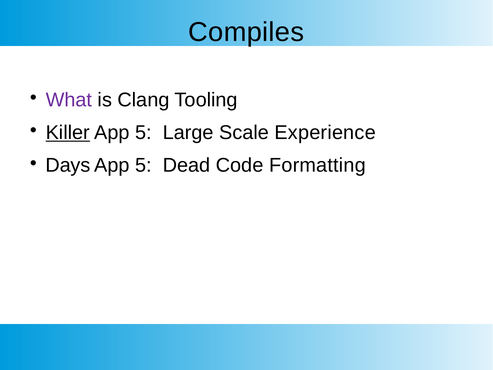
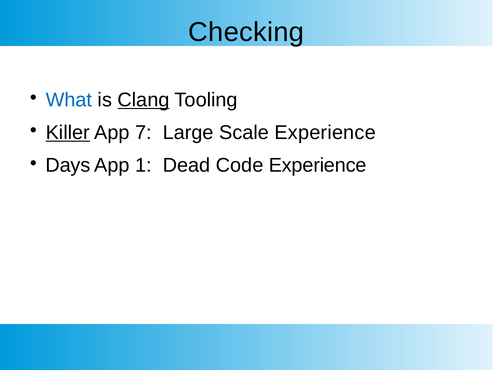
Compiles: Compiles -> Checking (246, 32)
What colour: purple -> blue (69, 100)
Clang underline: none -> present (144, 100)
5: 5 -> 7 (143, 133)
5: 5 -> 1 (143, 165)
Code Formatting: Formatting -> Experience (318, 165)
